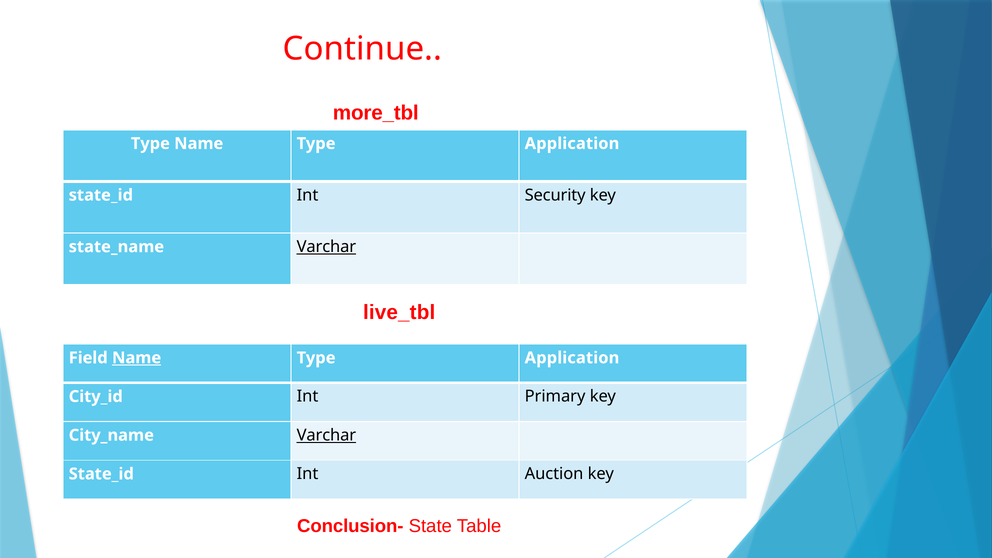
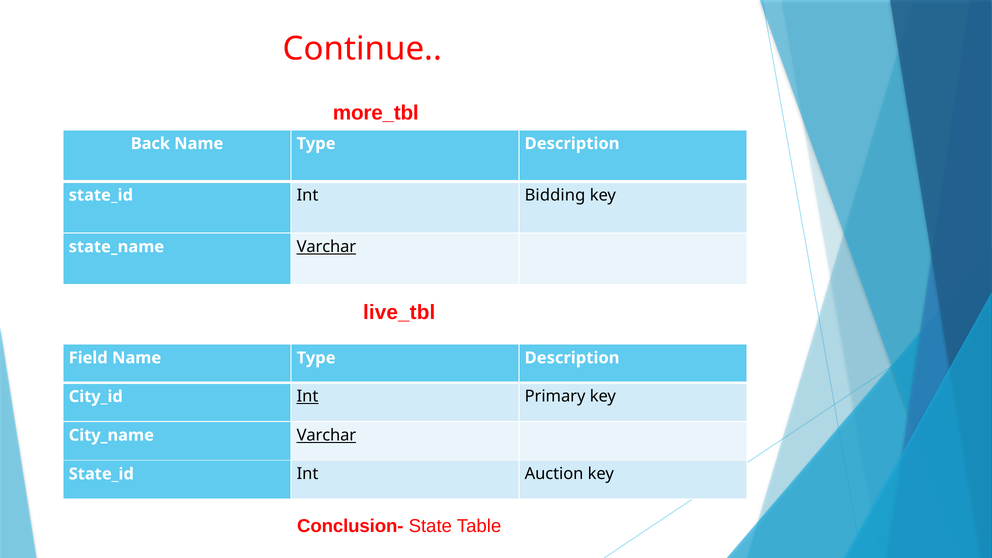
Type: Type -> Back (150, 144)
Application: Application -> Description (572, 144)
Security: Security -> Bidding (555, 195)
Name underline: present -> none (137, 358)
Application: Application -> Description (572, 358)
Int underline: none -> present (308, 397)
